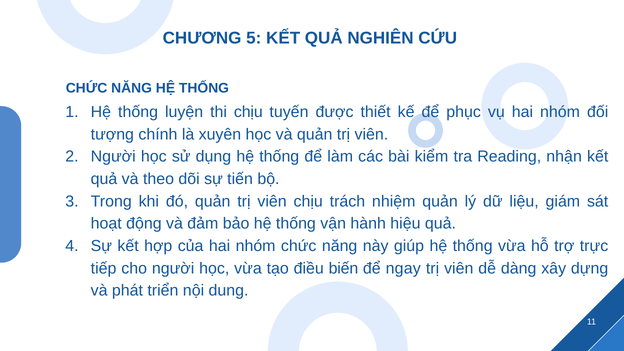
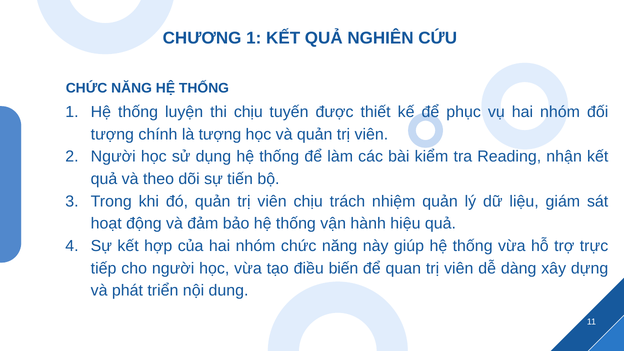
CHƯƠNG 5: 5 -> 1 (254, 38)
là xuyên: xuyên -> tượng (220, 134)
ngay: ngay -> quan (403, 268)
